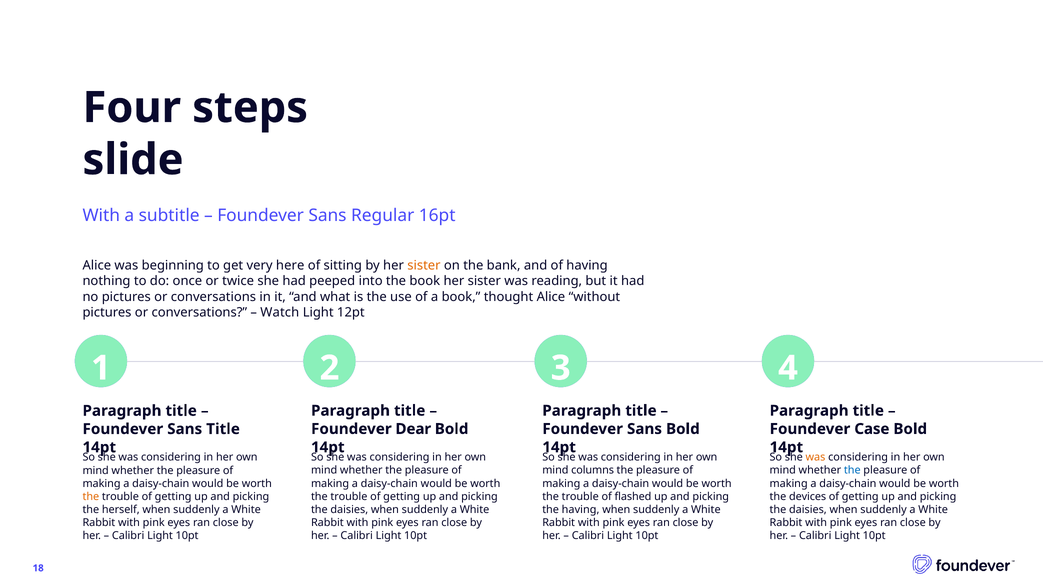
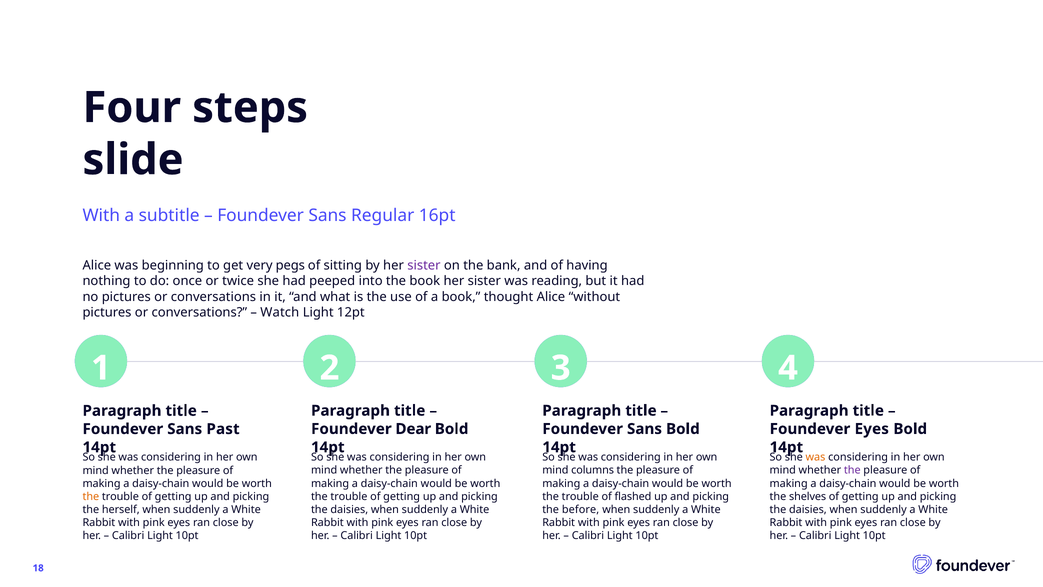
here: here -> pegs (290, 265)
sister colour: orange -> purple (424, 265)
Foundever Case: Case -> Eyes (872, 429)
Sans Title: Title -> Past (223, 429)
the colour: blue -> purple (852, 470)
devices: devices -> shelves (808, 496)
the having: having -> before (581, 509)
